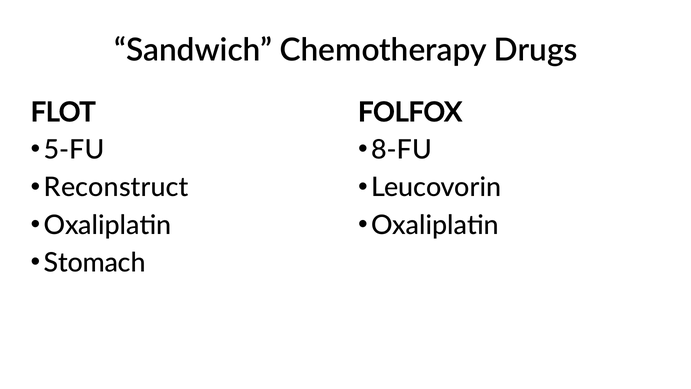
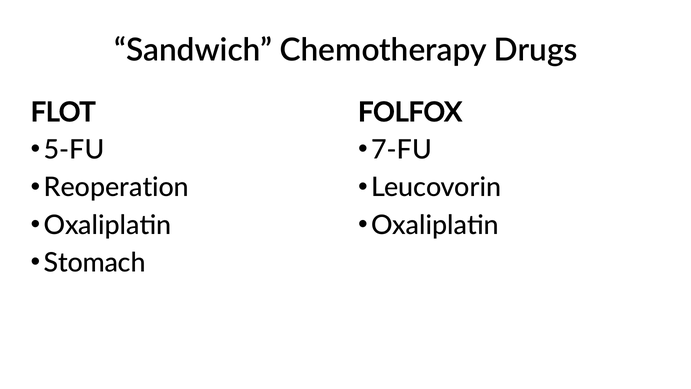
8-FU: 8-FU -> 7-FU (402, 150)
Reconstruct: Reconstruct -> Reoperation (116, 187)
